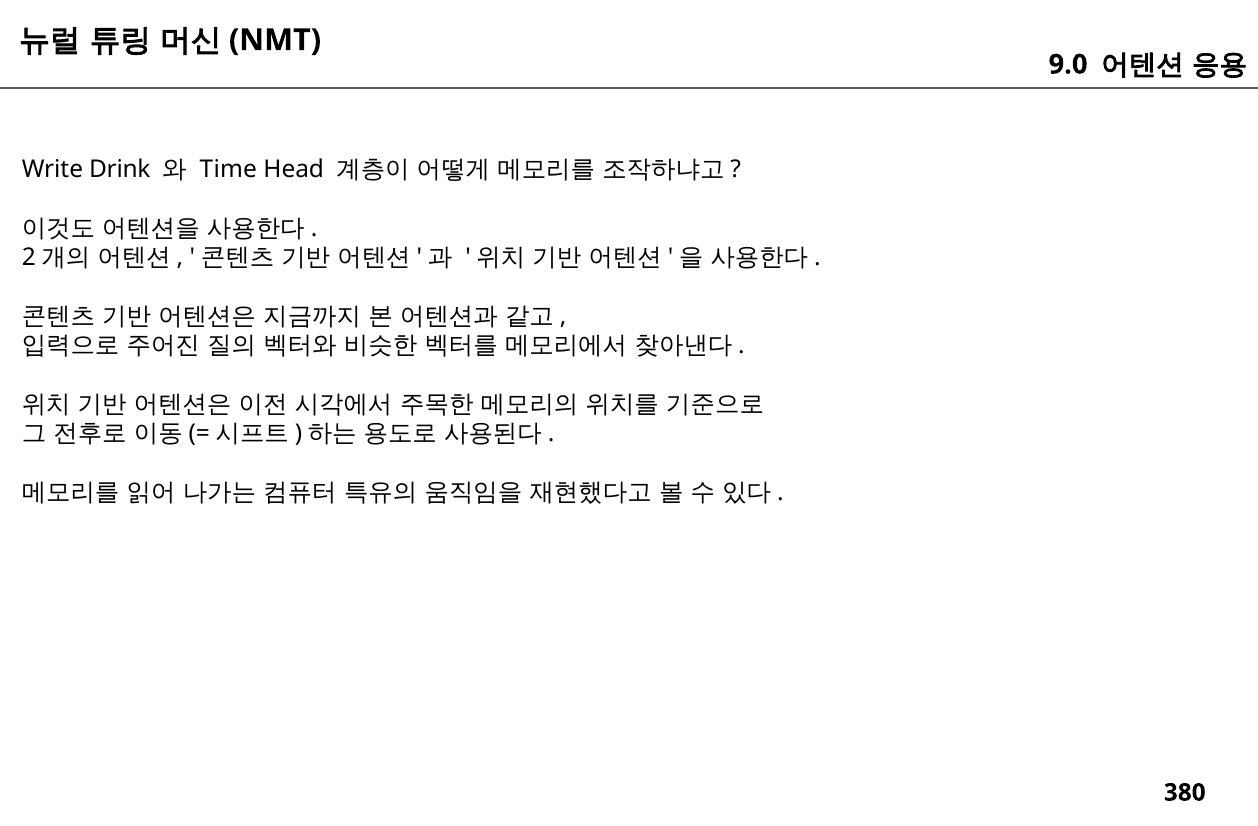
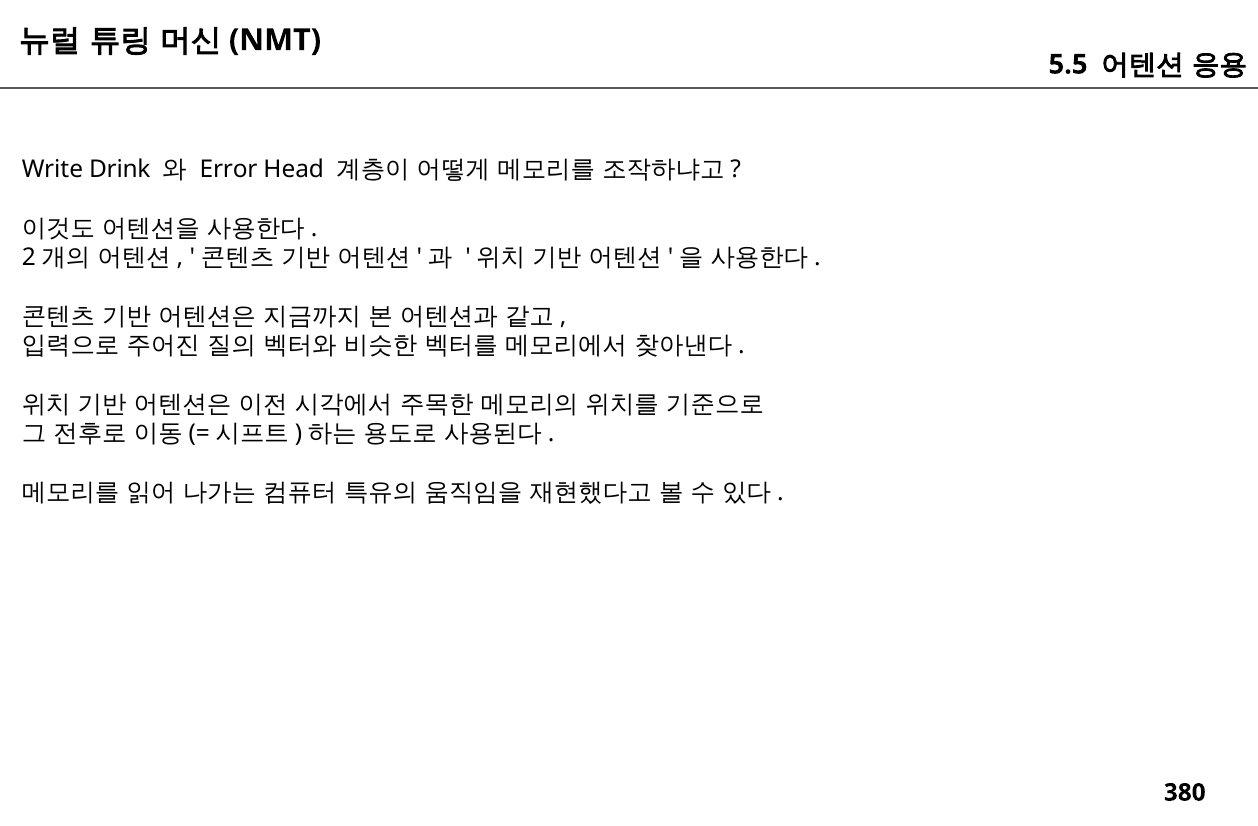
9.0: 9.0 -> 5.5 (1068, 64)
Time: Time -> Error (229, 169)
